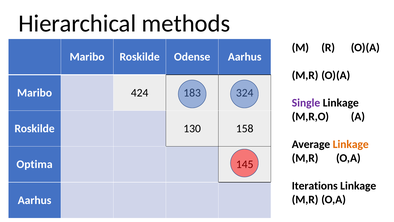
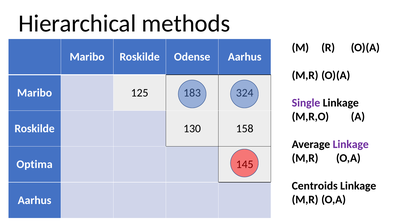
424: 424 -> 125 (140, 93)
Linkage colour: orange -> purple (351, 144)
Iterations: Iterations -> Centroids (315, 185)
